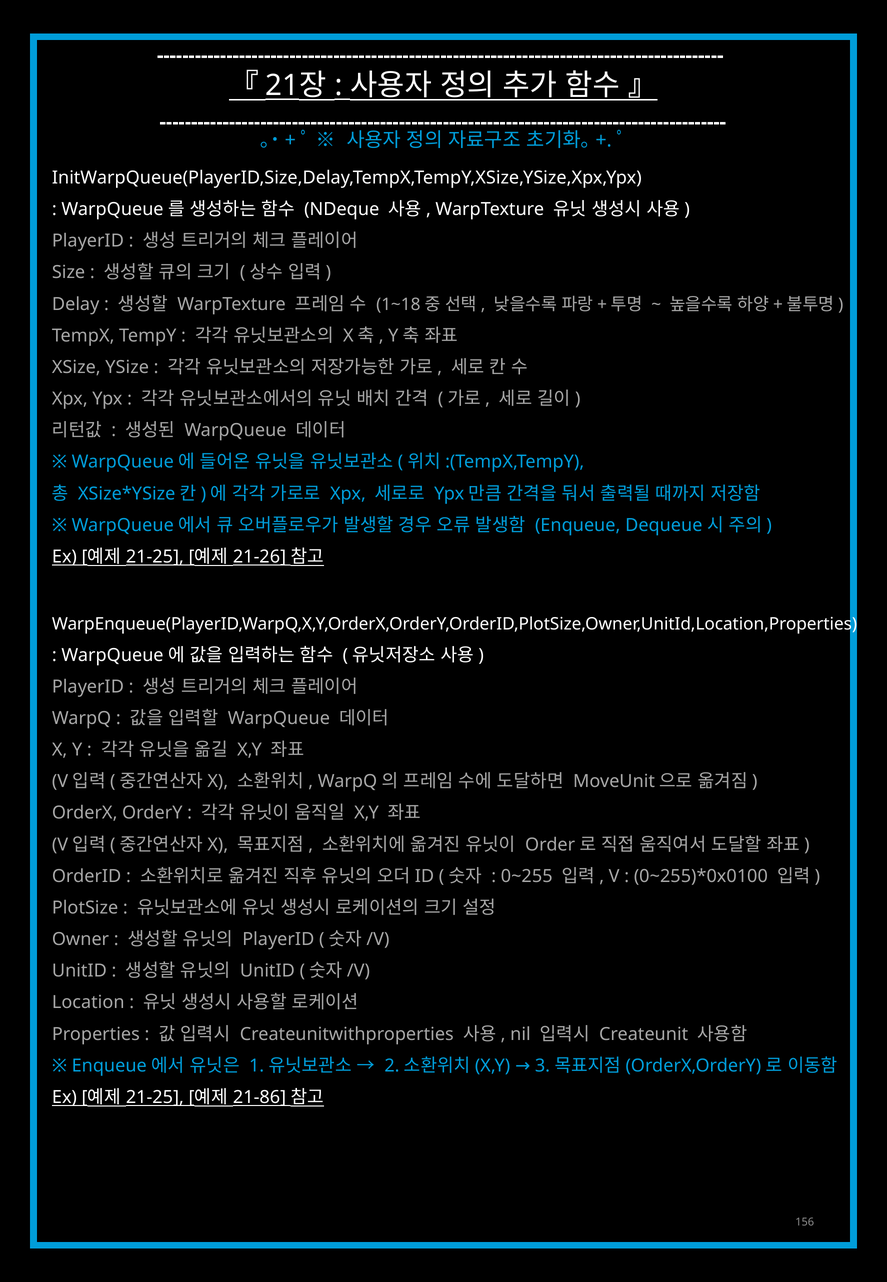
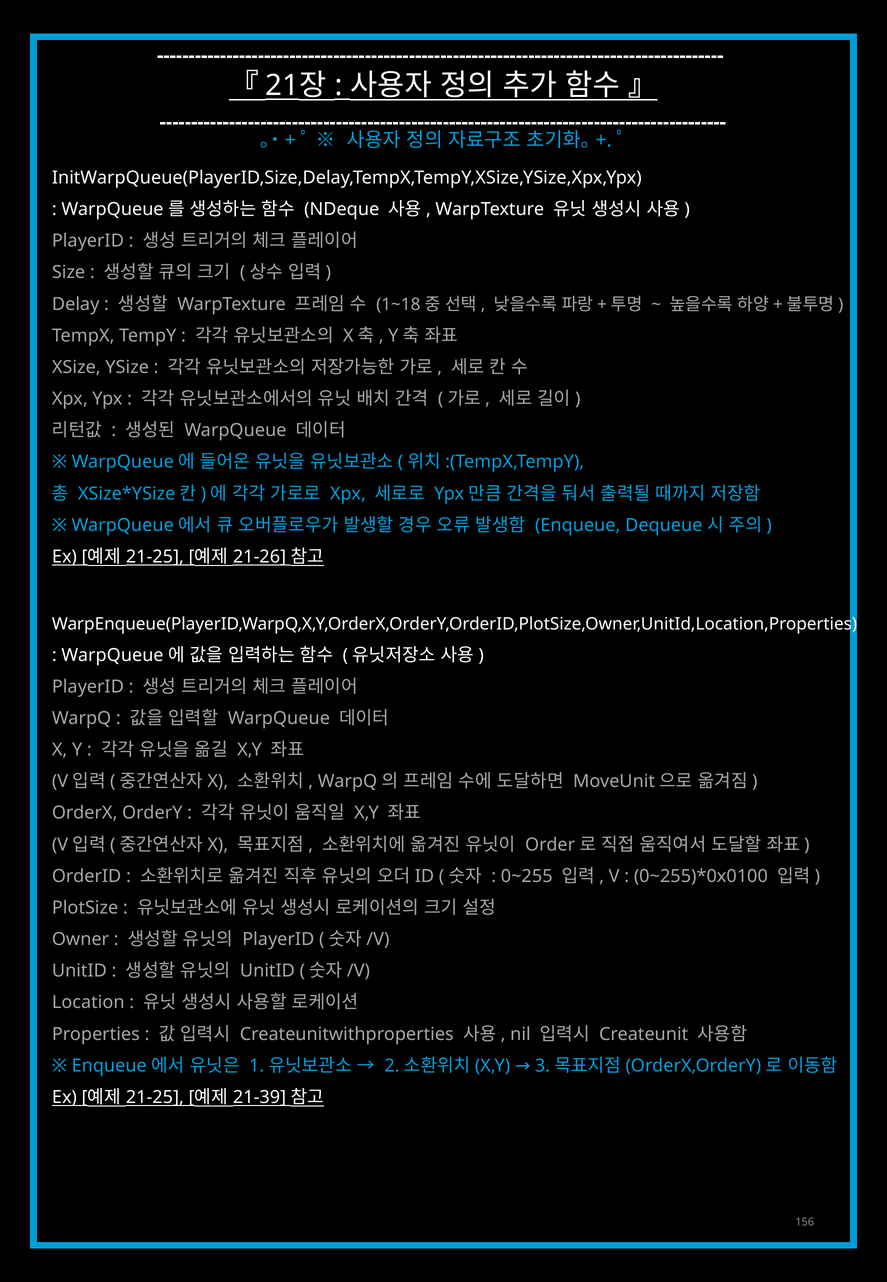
21-86: 21-86 -> 21-39 (260, 1097)
